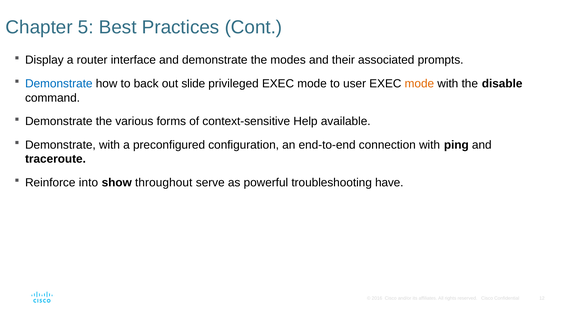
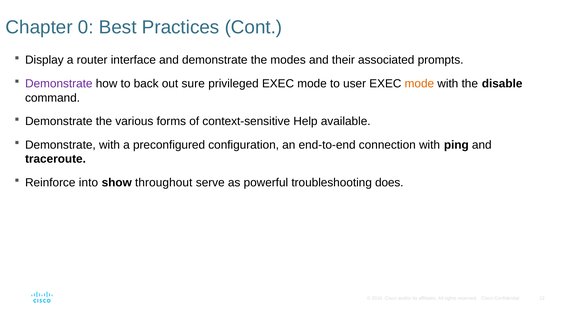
5: 5 -> 0 (86, 27)
Demonstrate colour: blue -> purple (59, 84)
slide: slide -> sure (193, 84)
have: have -> does (389, 183)
